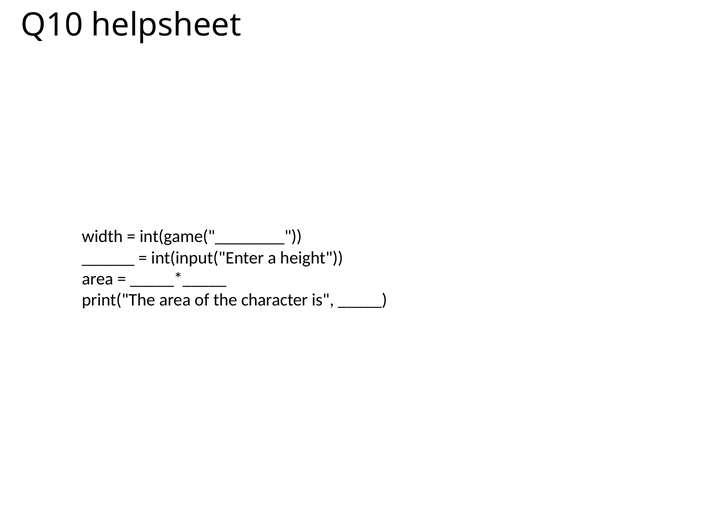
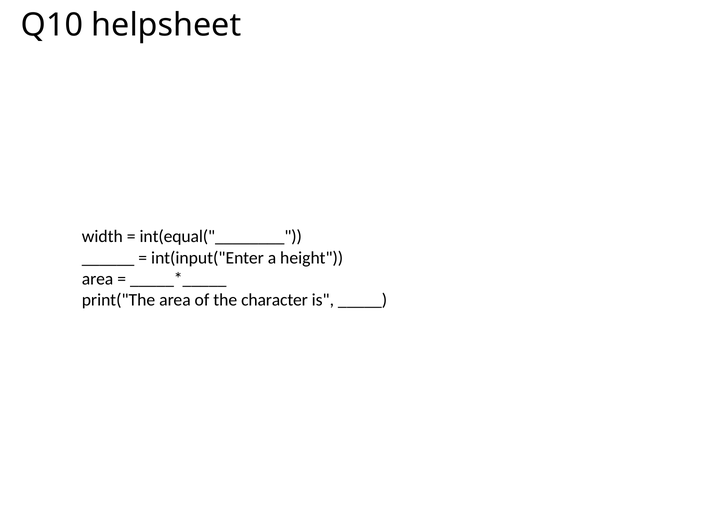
int(game("________: int(game("________ -> int(equal("________ (221, 237)
